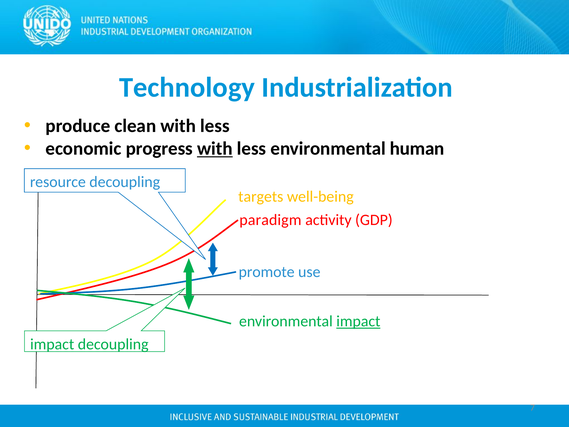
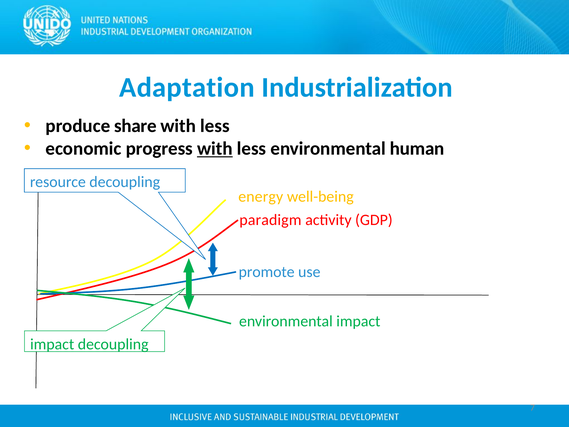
Technology: Technology -> Adaptation (187, 87)
clean: clean -> share (135, 126)
targets: targets -> energy (261, 197)
impact underline: present -> none (358, 321)
